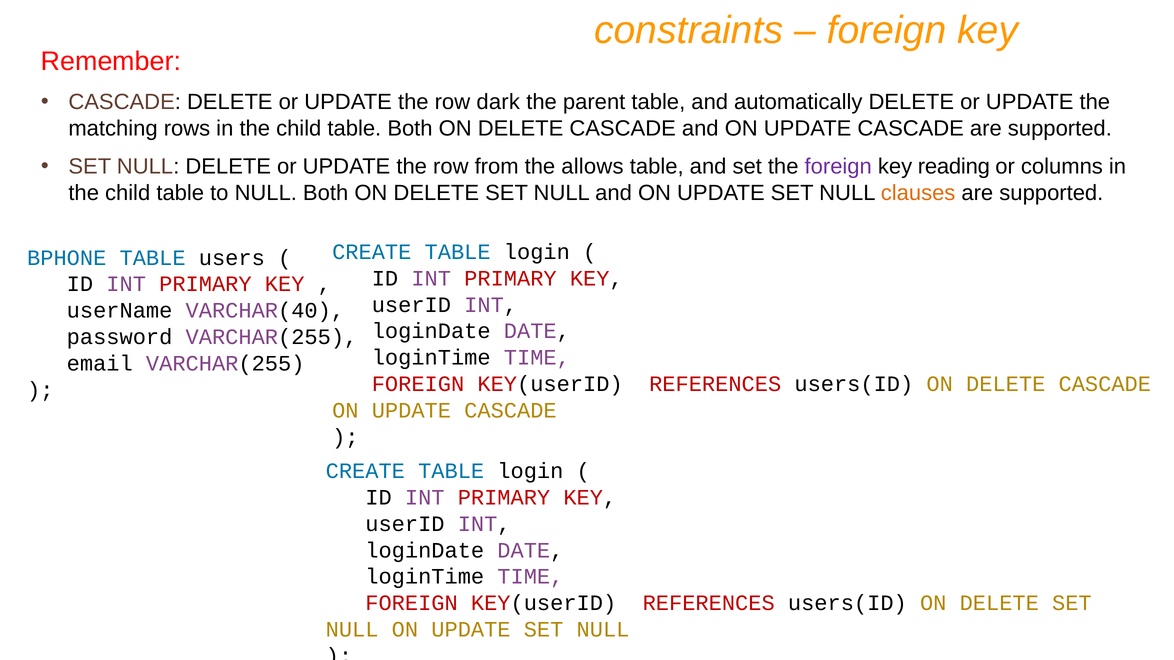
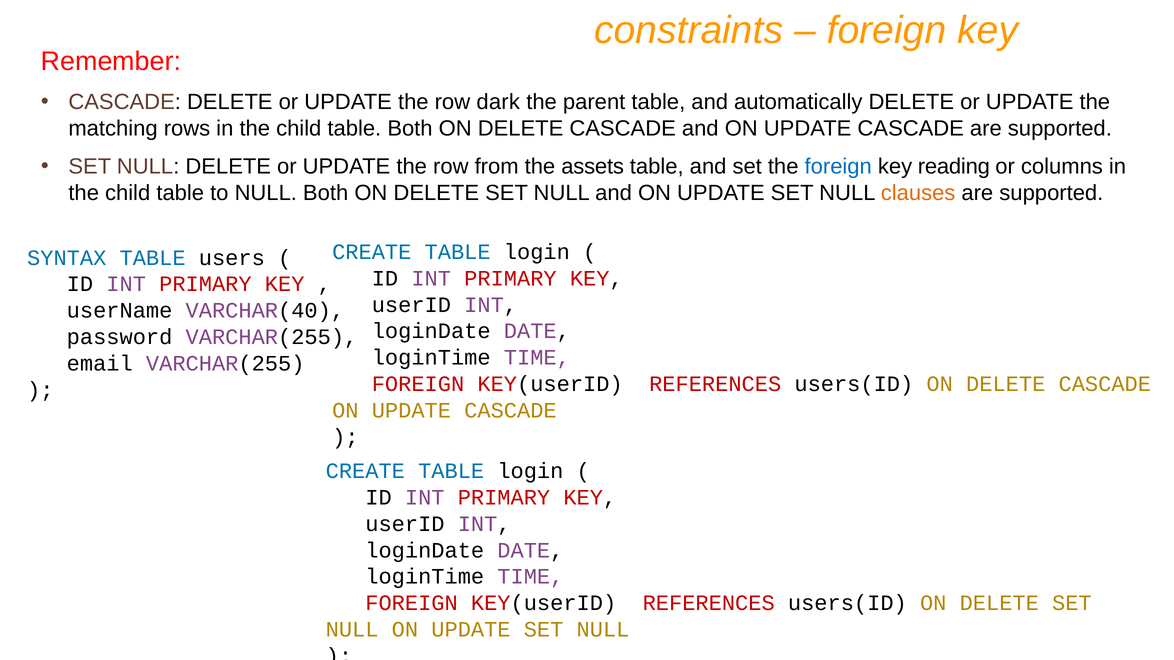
allows: allows -> assets (593, 167)
foreign colour: purple -> blue (838, 167)
BPHONE: BPHONE -> SYNTAX (67, 258)
